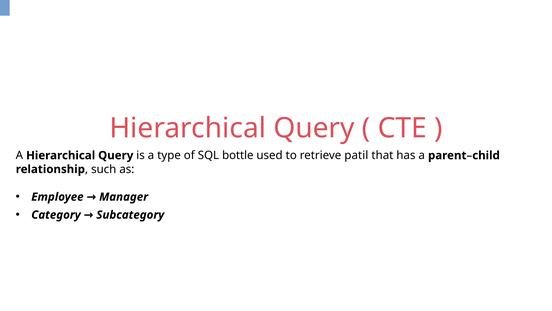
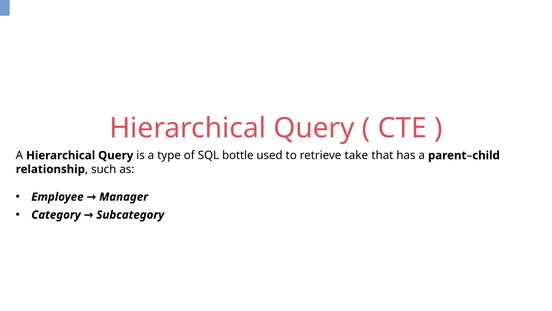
patil: patil -> take (356, 155)
